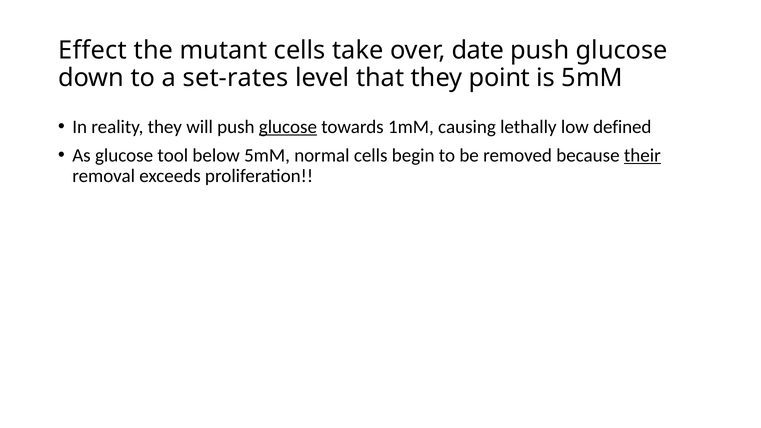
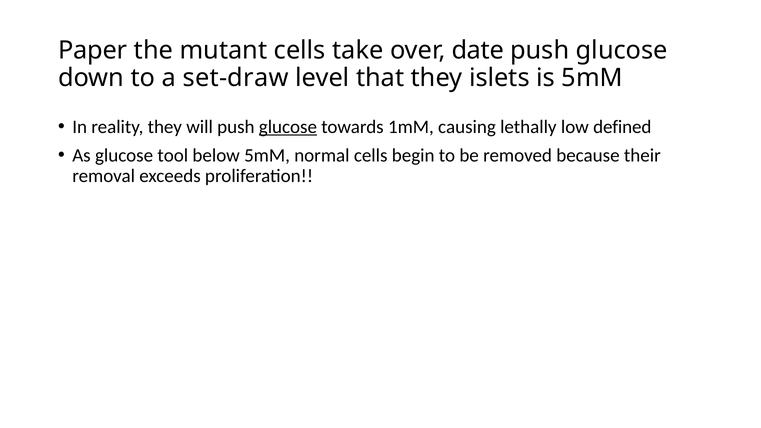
Effect: Effect -> Paper (93, 50)
set-rates: set-rates -> set-draw (236, 78)
point: point -> islets (499, 78)
their underline: present -> none (642, 155)
